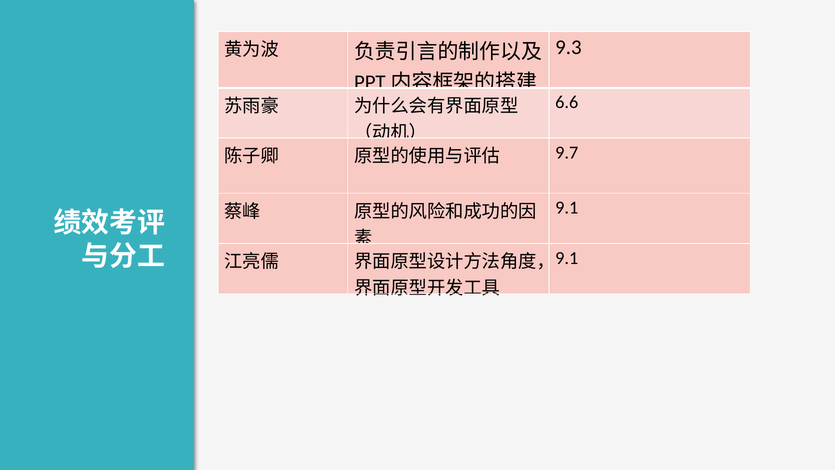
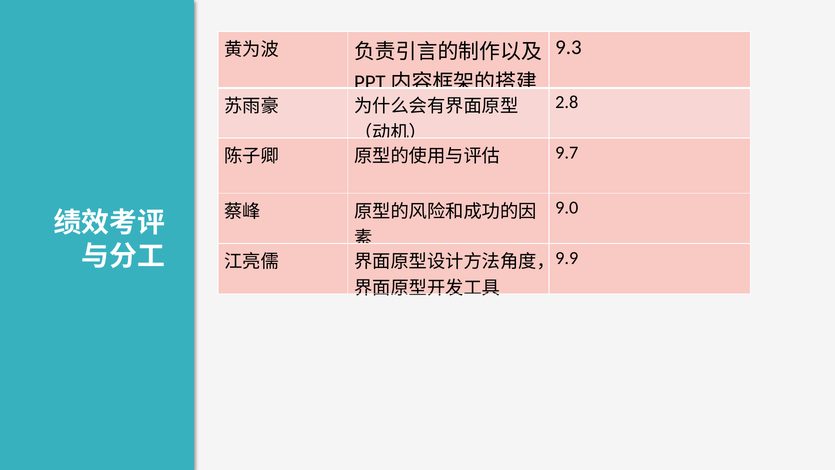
6.6: 6.6 -> 2.8 (567, 102)
9.1: 9.1 -> 9.0 (567, 208)
9.1: 9.1 -> 9.9 (567, 258)
